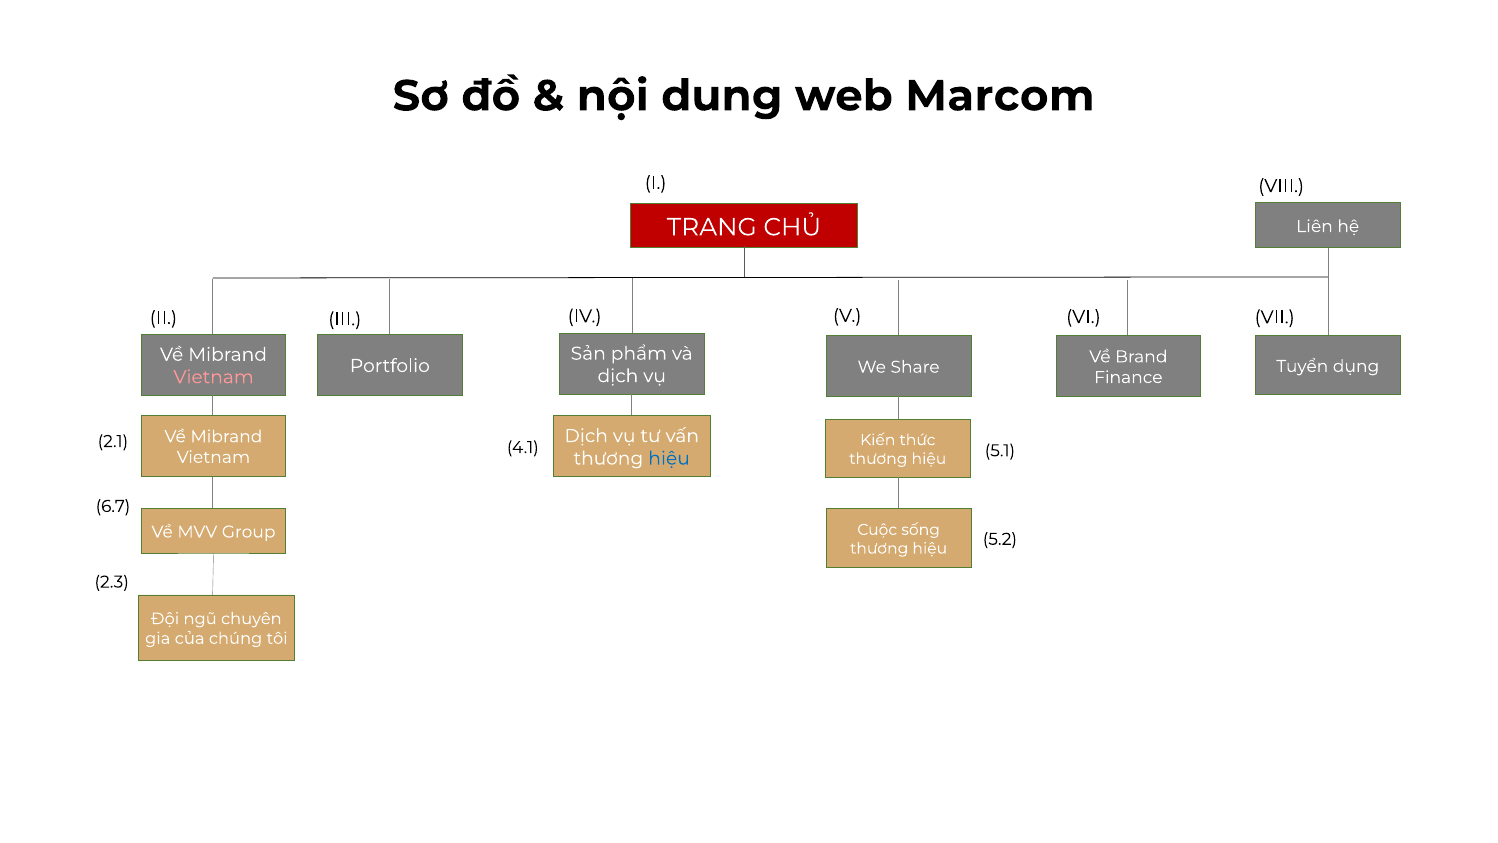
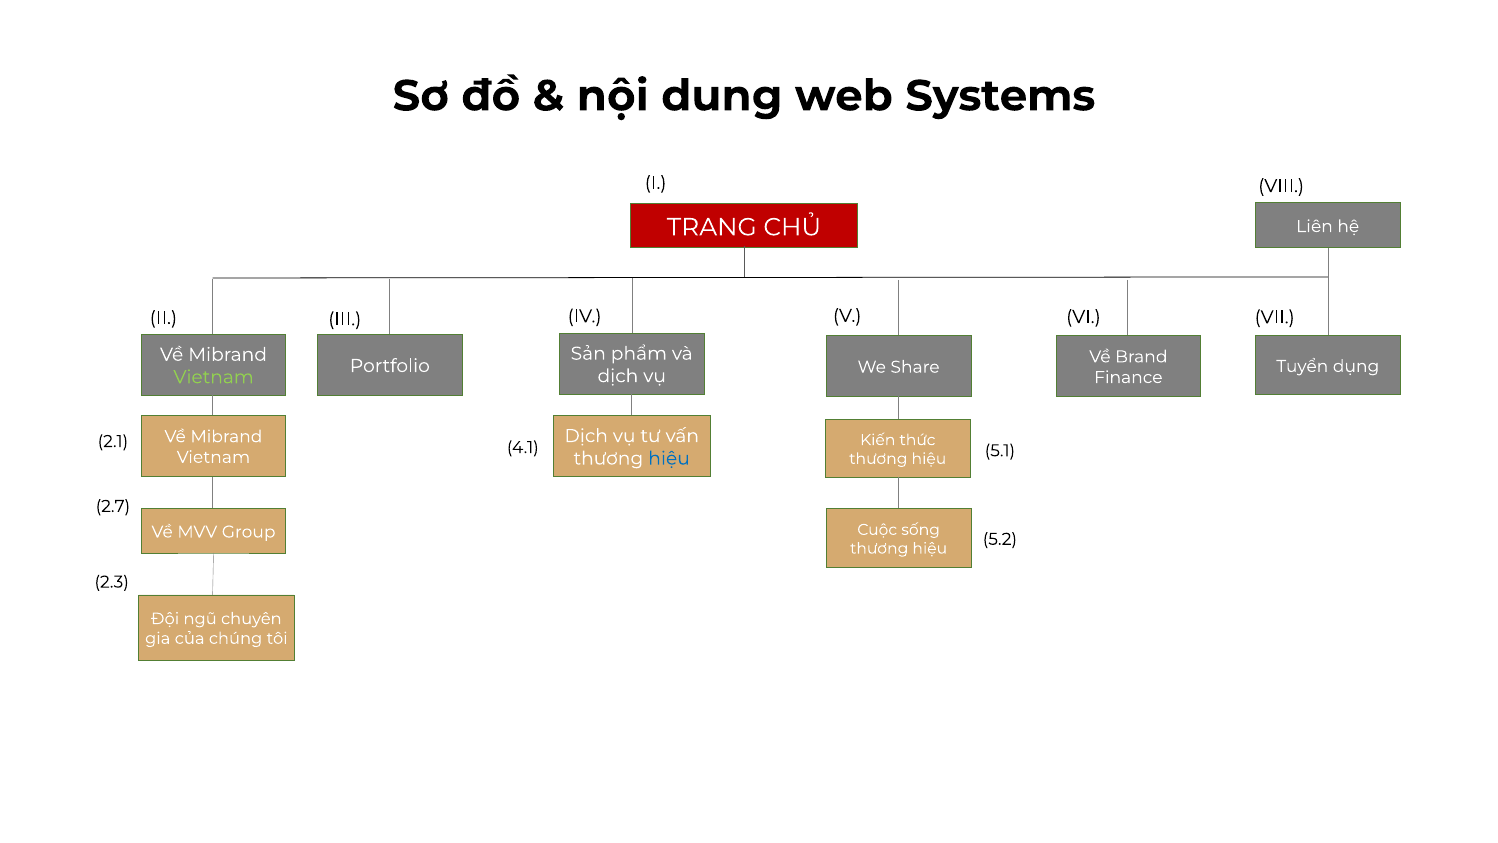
Marcom: Marcom -> Systems (1000, 96)
Vietnam colour: pink -> light green (214, 377)
6.7: 6.7 -> 2.7 (113, 506)
